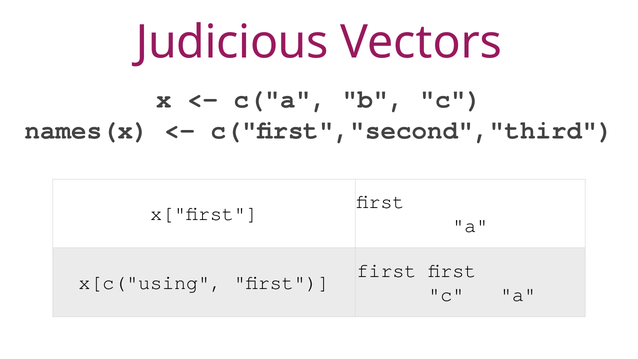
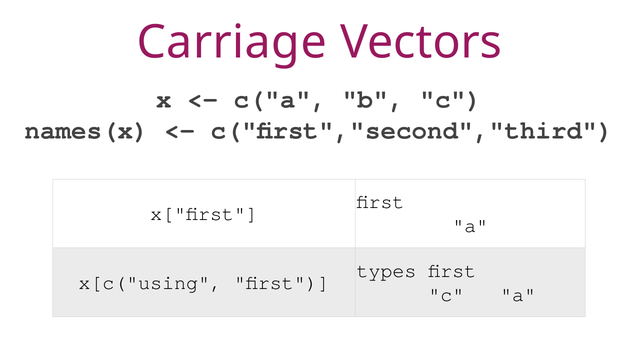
Judicious: Judicious -> Carriage (232, 42)
first: first -> types (386, 271)
